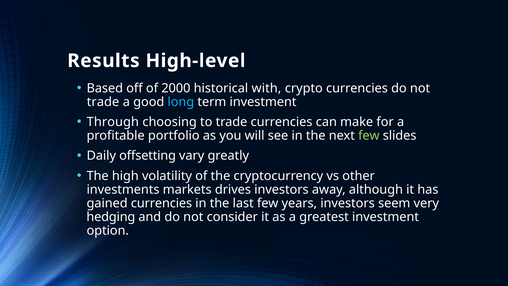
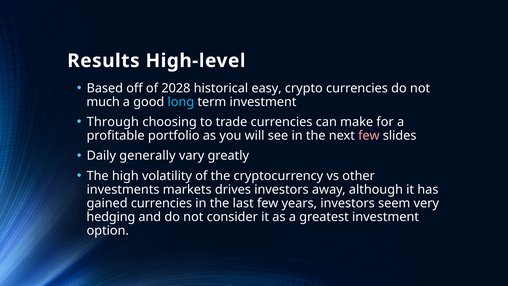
2000: 2000 -> 2028 (176, 88)
with: with -> easy (267, 88)
trade: trade -> much (103, 102)
few colour: light green -> pink (369, 136)
offsetting: offsetting -> generally (147, 156)
